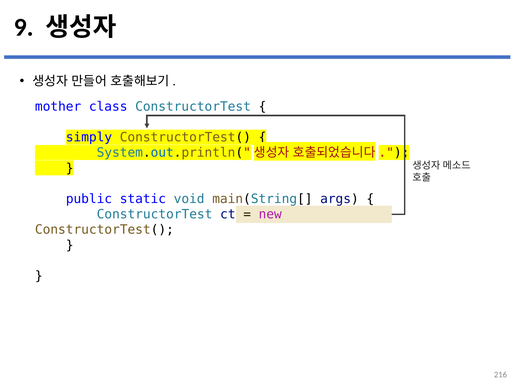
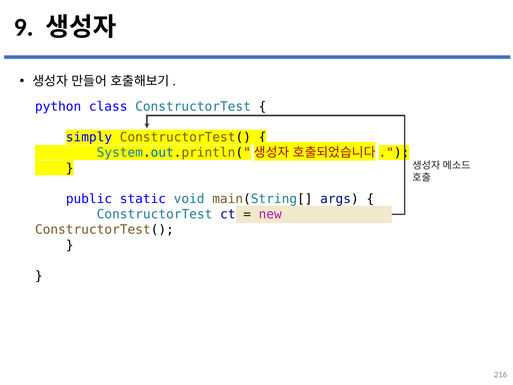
mother: mother -> python (58, 106)
